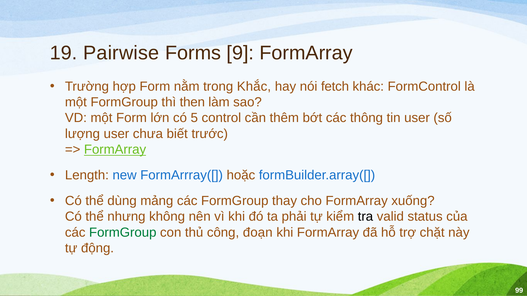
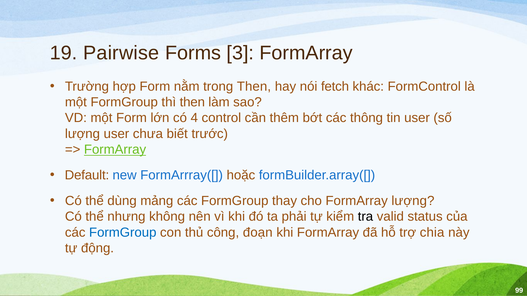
9: 9 -> 3 (240, 53)
trong Khắc: Khắc -> Then (254, 87)
5: 5 -> 4 (194, 118)
Length: Length -> Default (87, 175)
FormArray xuống: xuống -> lượng (413, 201)
FormGroup colour: green -> blue (123, 233)
chặt: chặt -> chia (432, 233)
